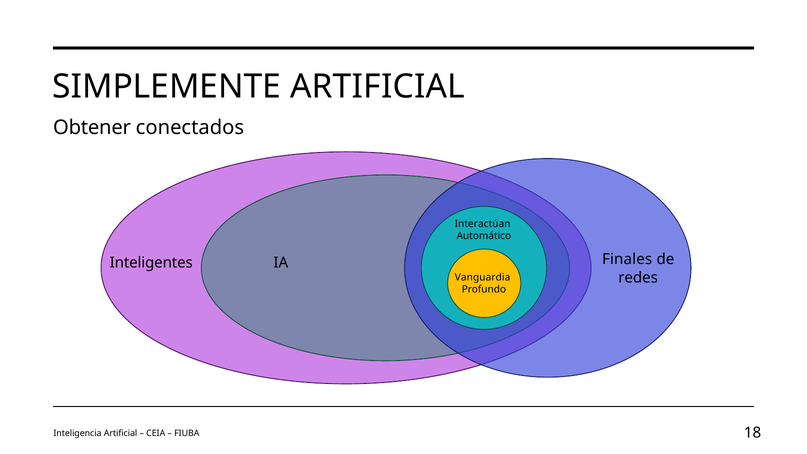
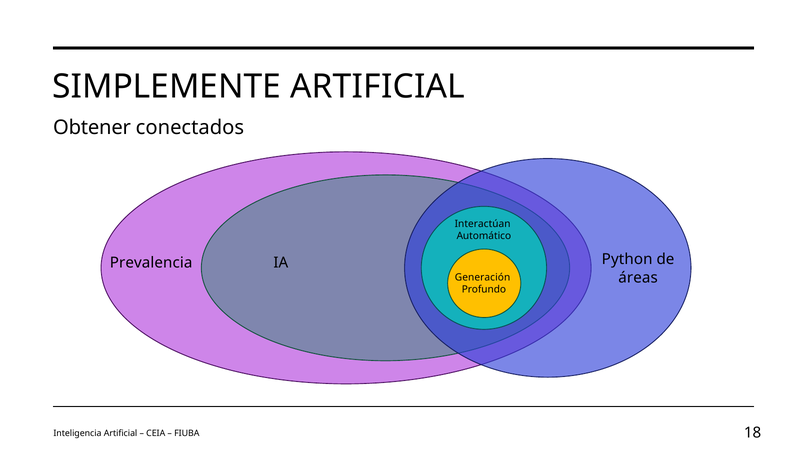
Finales: Finales -> Python (627, 259)
Inteligentes: Inteligentes -> Prevalencia (151, 263)
redes: redes -> áreas (638, 278)
Vanguardia: Vanguardia -> Generación (483, 277)
